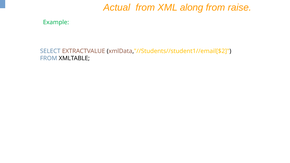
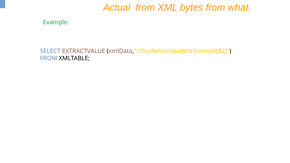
along: along -> bytes (192, 8)
raise: raise -> what (240, 8)
